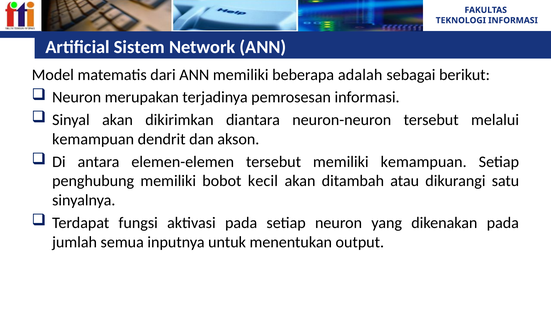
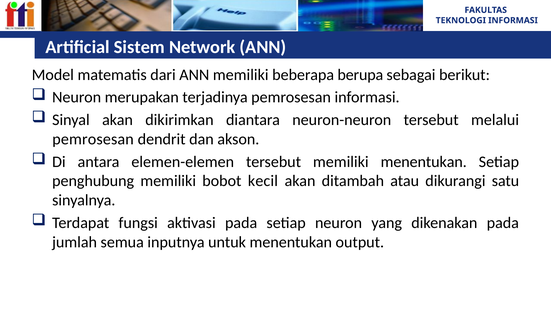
adalah: adalah -> berupa (360, 75)
kemampuan: kemampuan -> pemrosesan (93, 139)
memiliki kemampuan: kemampuan -> menentukan (424, 162)
